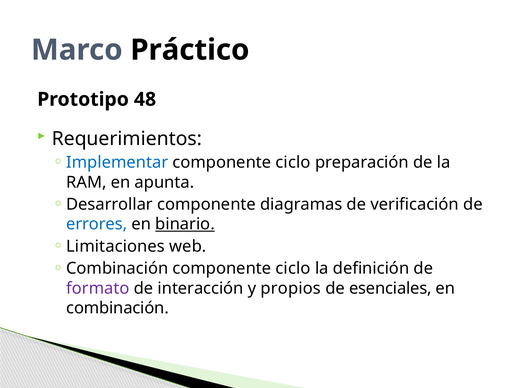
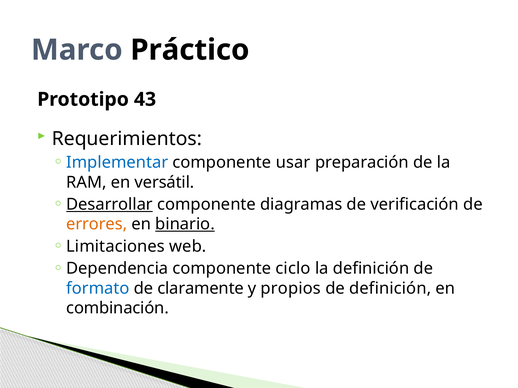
48: 48 -> 43 (145, 99)
ciclo: ciclo -> usar (293, 163)
apunta: apunta -> versátil (164, 182)
Desarrollar underline: none -> present (110, 205)
errores colour: blue -> orange (97, 225)
Combinación: Combinación -> Dependencia (117, 269)
formato colour: purple -> blue (98, 289)
interacción: interacción -> claramente (201, 289)
de esenciales: esenciales -> definición (390, 289)
